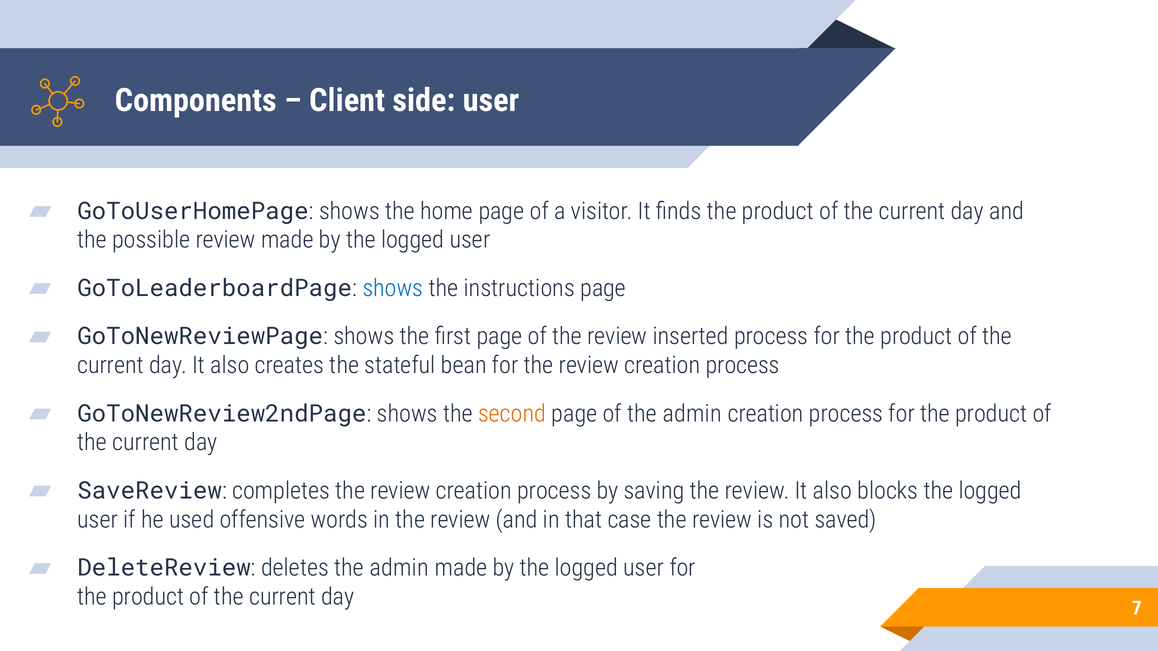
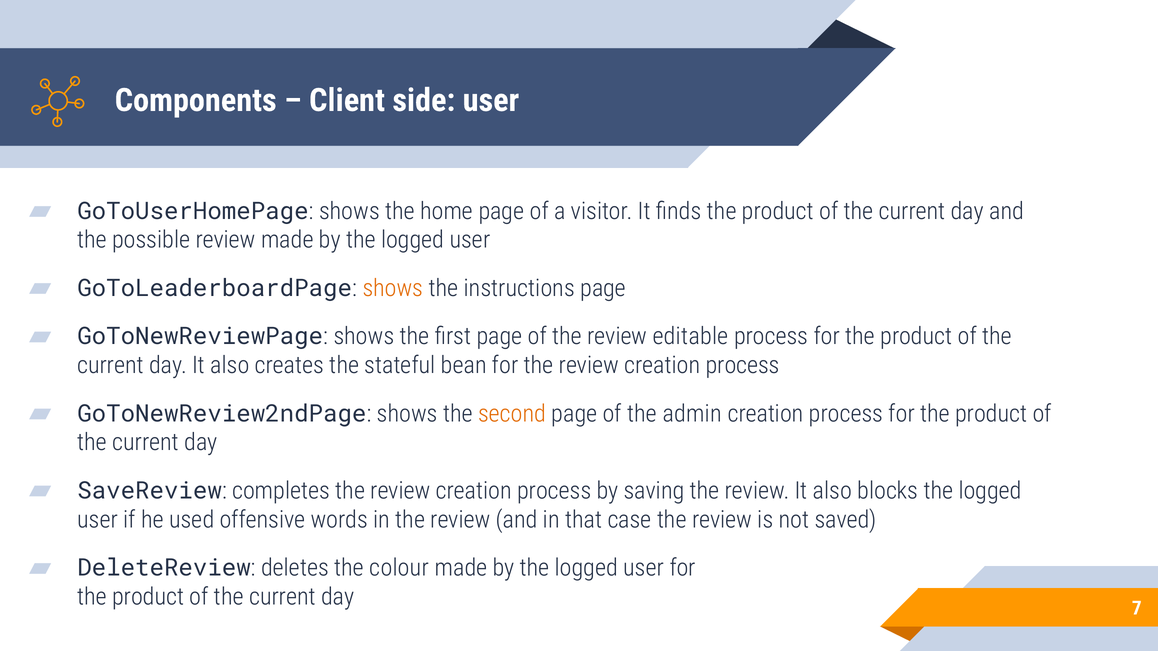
shows colour: blue -> orange (393, 288)
inserted: inserted -> editable (691, 337)
deletes the admin: admin -> colour (399, 568)
